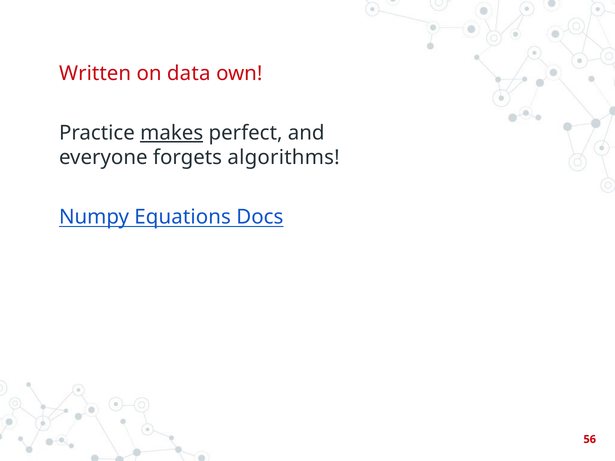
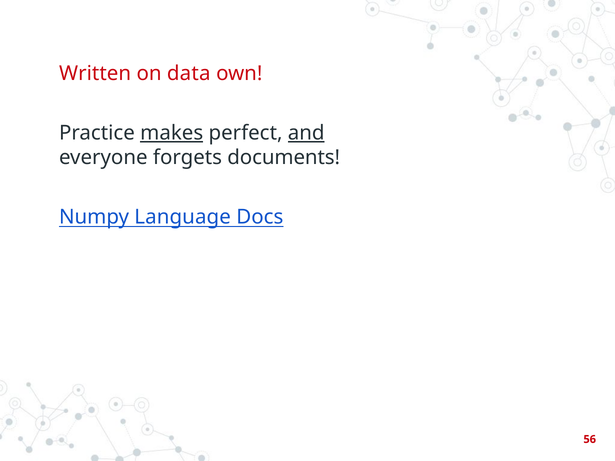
and underline: none -> present (306, 133)
algorithms: algorithms -> documents (284, 158)
Equations: Equations -> Language (183, 217)
